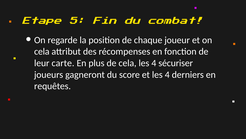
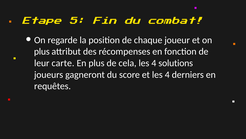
cela: cela -> plus (42, 51)
sécuriser: sécuriser -> solutions (176, 63)
